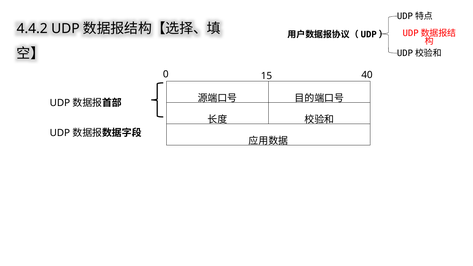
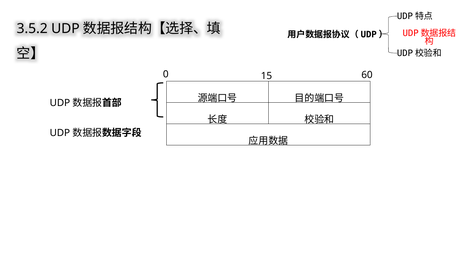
4.4.2: 4.4.2 -> 3.5.2 (32, 29)
40: 40 -> 60 (367, 75)
